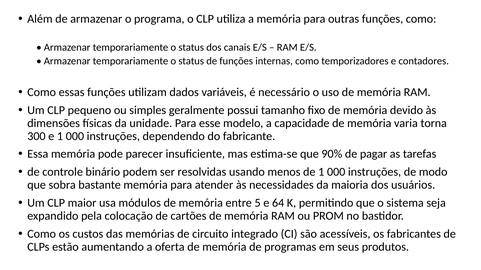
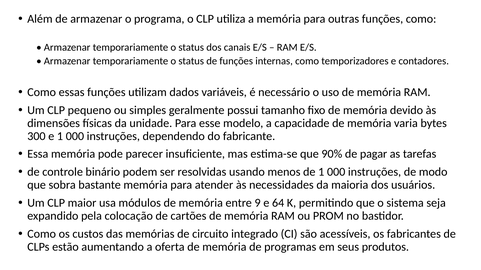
torna: torna -> bytes (434, 123)
5: 5 -> 9 (258, 203)
